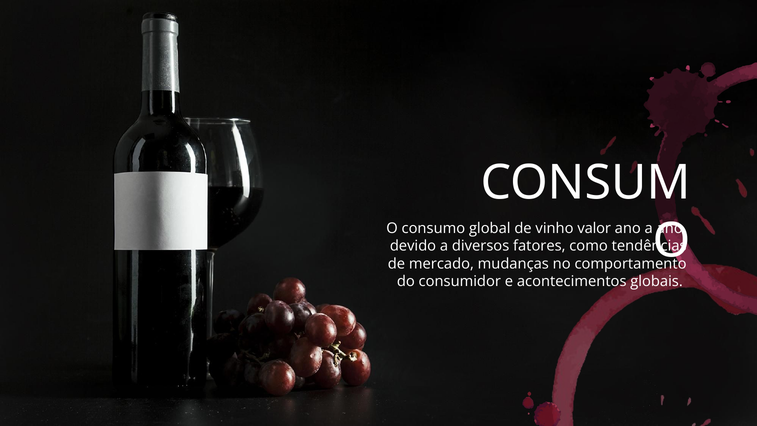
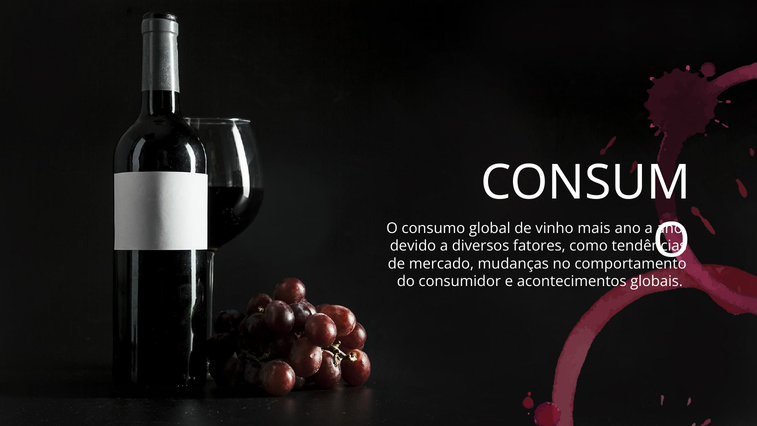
valor: valor -> mais (594, 228)
